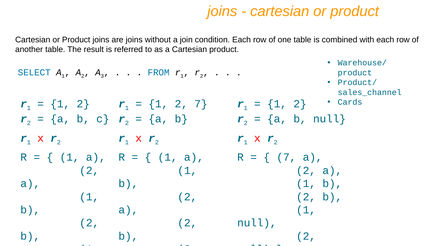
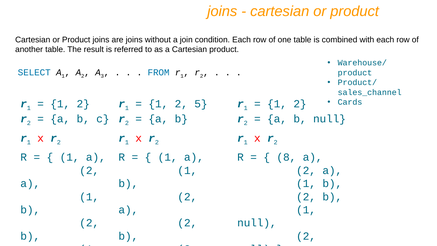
2 7: 7 -> 5 (201, 104)
7: 7 -> 8 (286, 157)
